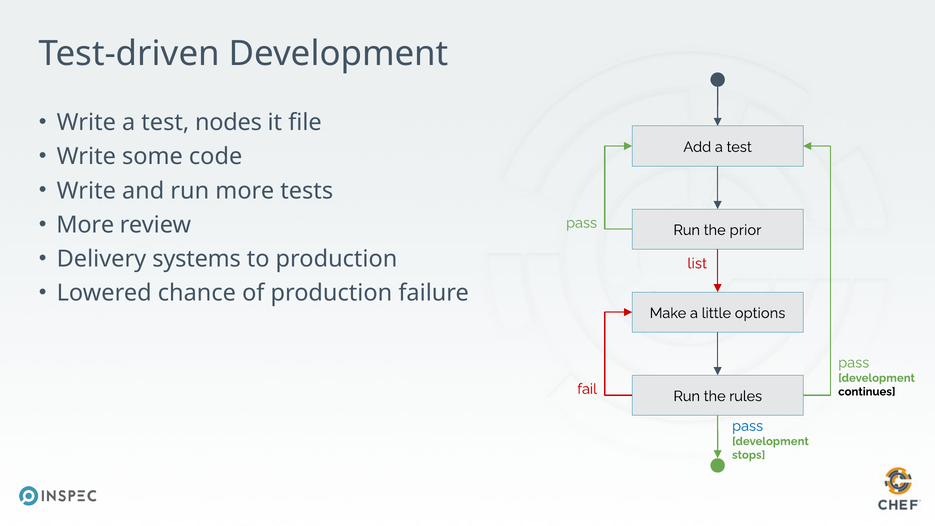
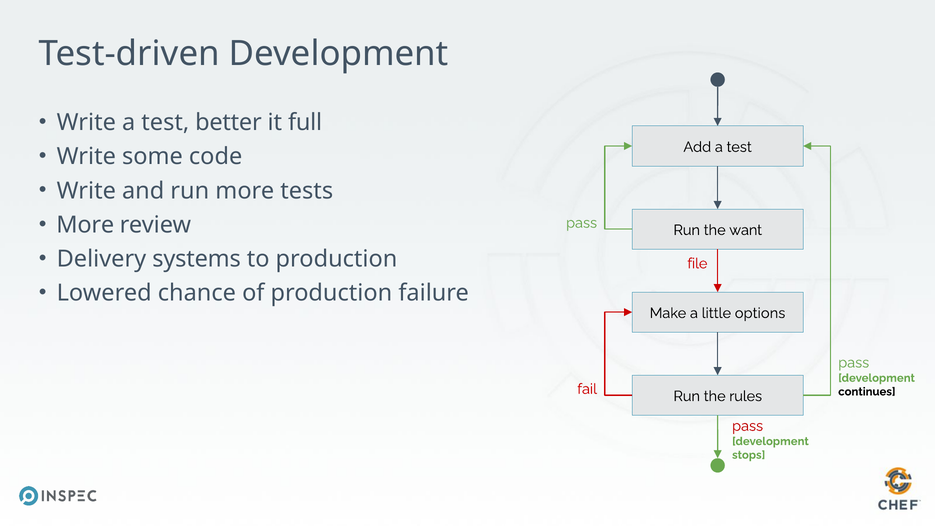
nodes: nodes -> better (228, 123)
file: file -> full (305, 123)
prior: prior -> want (746, 230)
list: list -> file (697, 263)
pass colour: blue -> red (748, 426)
